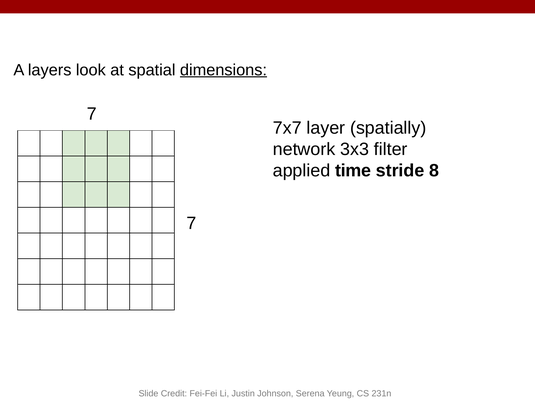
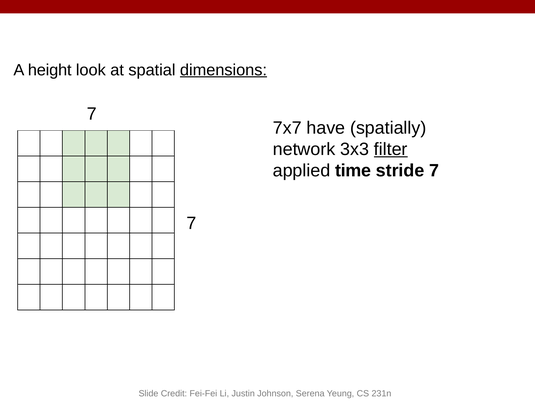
layers: layers -> height (50, 70)
layer: layer -> have (326, 128)
filter underline: none -> present (391, 149)
stride 8: 8 -> 7 (434, 171)
